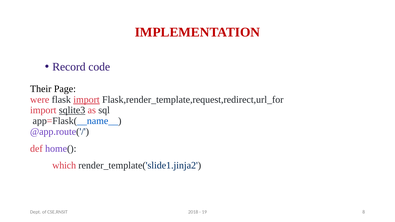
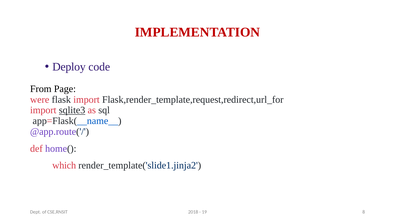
Record: Record -> Deploy (69, 67)
Their: Their -> From (41, 89)
import underline: present -> none (87, 100)
